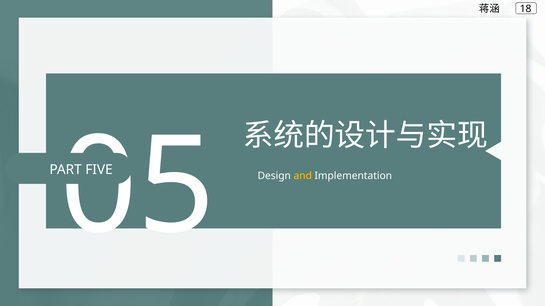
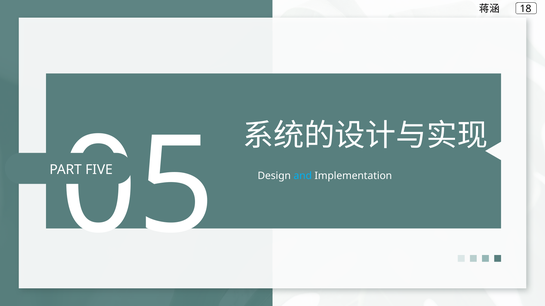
and colour: yellow -> light blue (303, 176)
